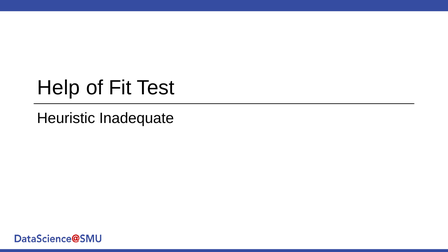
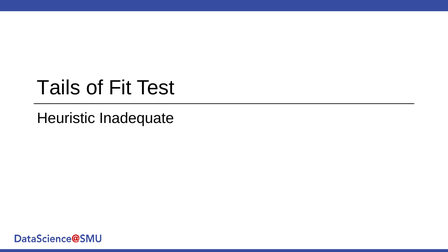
Help: Help -> Tails (59, 88)
